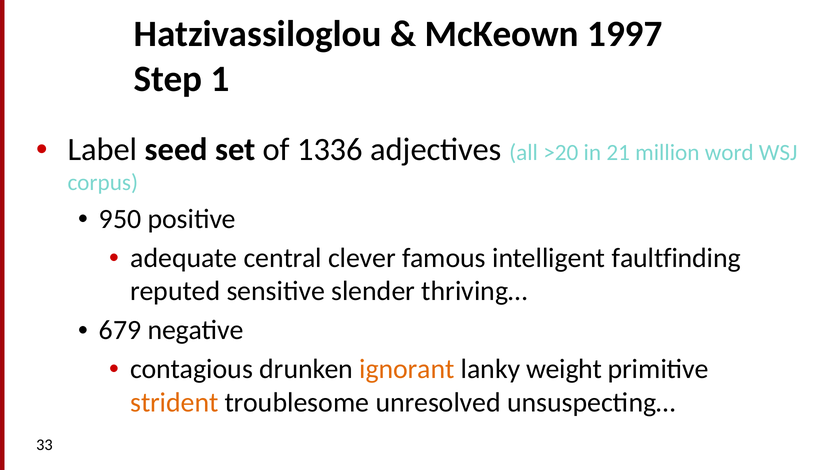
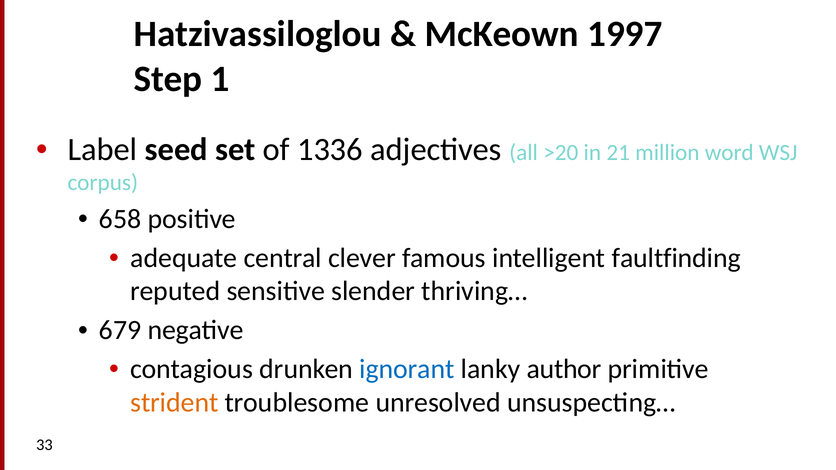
950: 950 -> 658 (120, 219)
ignorant colour: orange -> blue (407, 369)
weight: weight -> author (564, 369)
